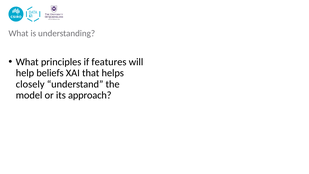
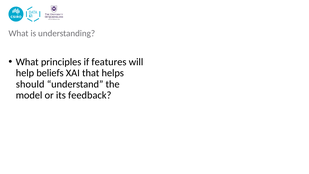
closely: closely -> should (30, 84)
approach: approach -> feedback (90, 95)
